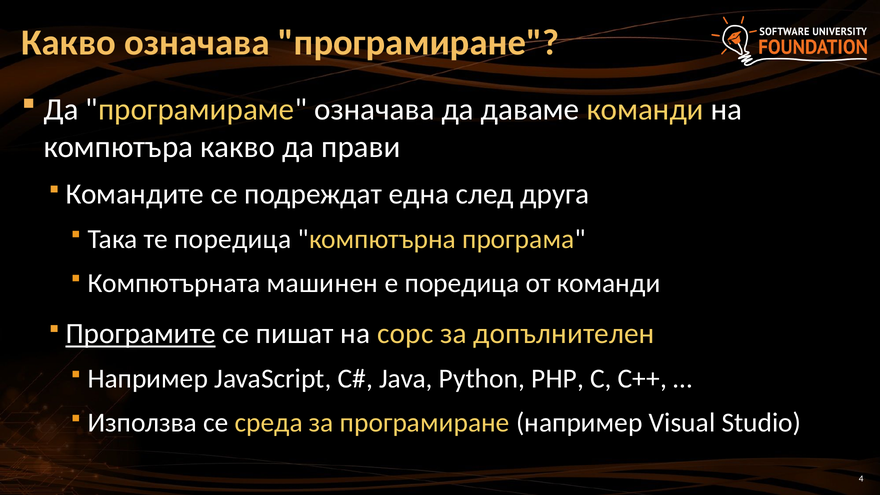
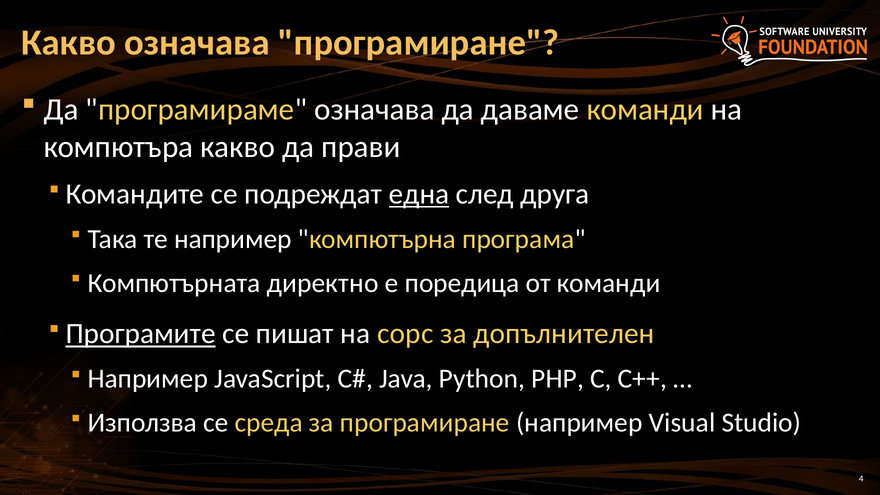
една underline: none -> present (419, 194)
те поредица: поредица -> например (233, 239)
машинен: машинен -> директно (323, 283)
